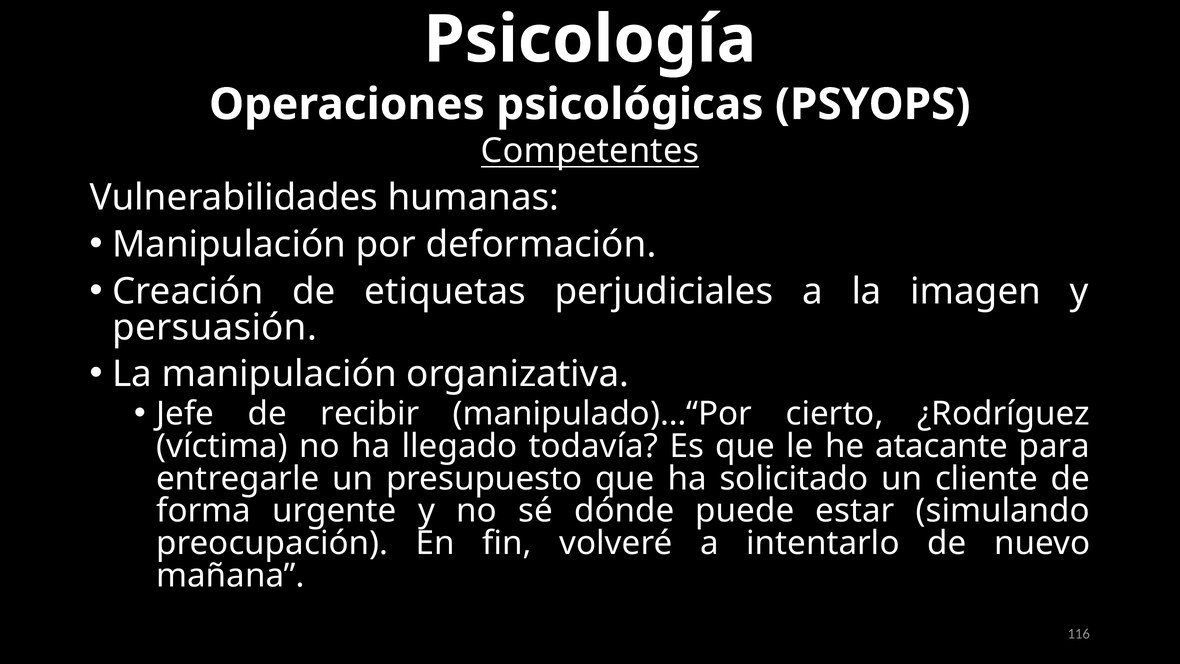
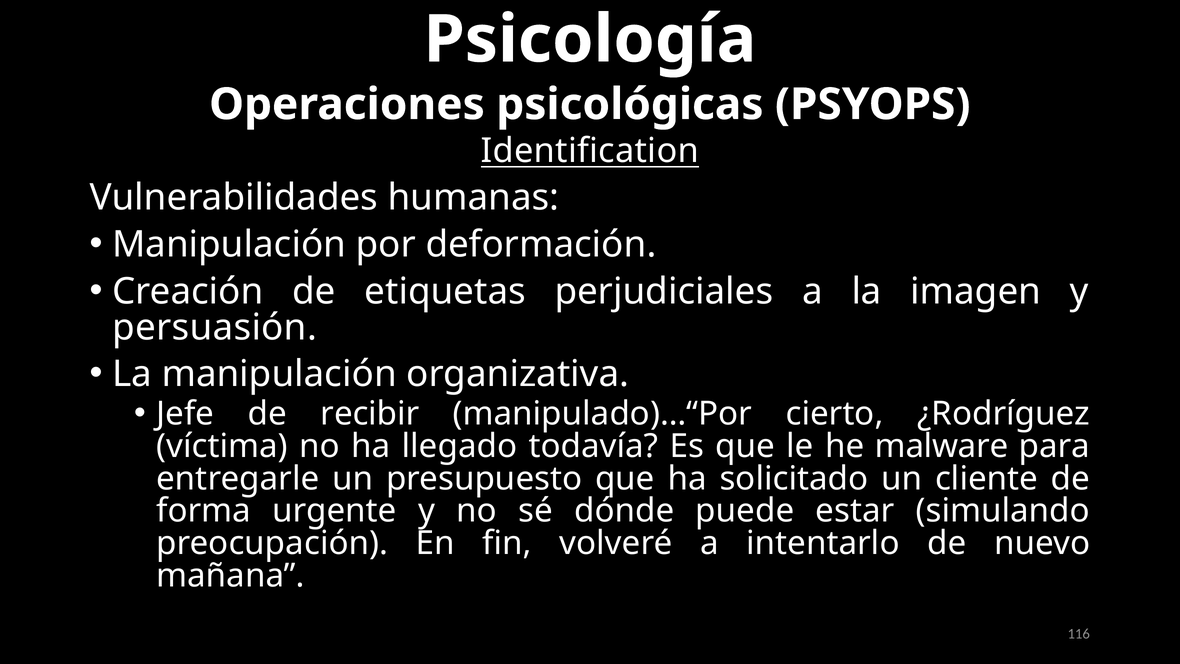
Competentes: Competentes -> Identification (590, 151)
atacante: atacante -> malware (942, 446)
